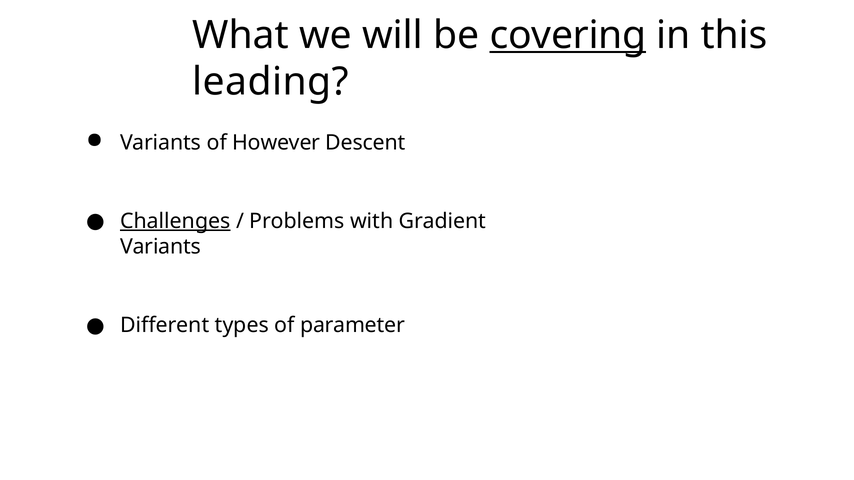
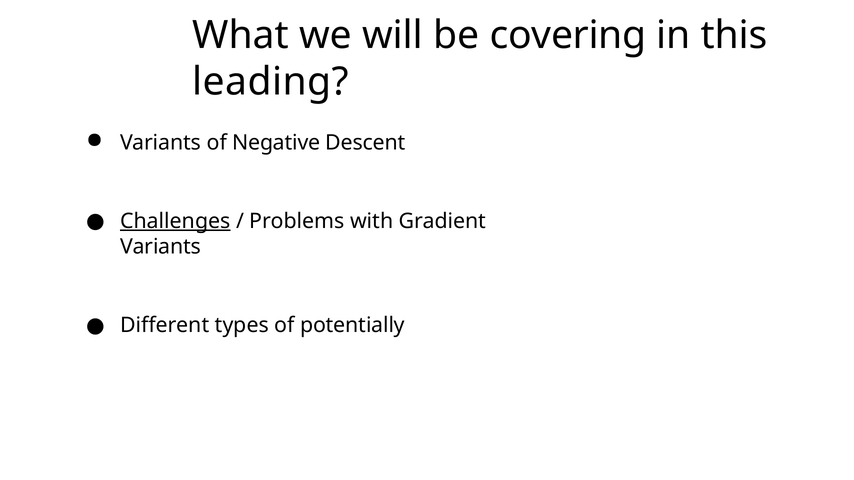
covering underline: present -> none (568, 35)
However: However -> Negative (276, 143)
parameter: parameter -> potentially (352, 326)
